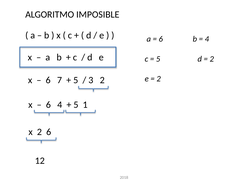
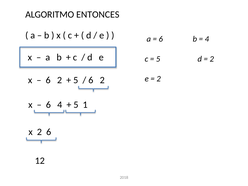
IMPOSIBLE: IMPOSIBLE -> ENTONCES (98, 15)
7: 7 -> 2 (60, 80)
3: 3 -> 6 (91, 80)
